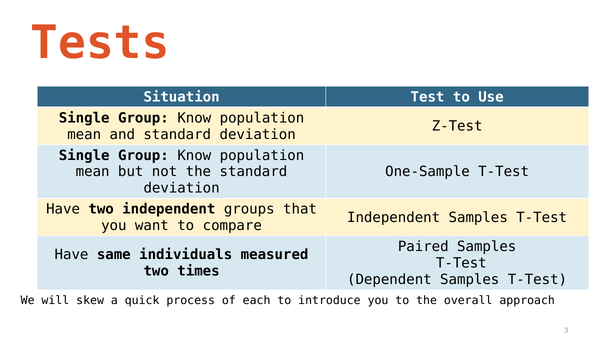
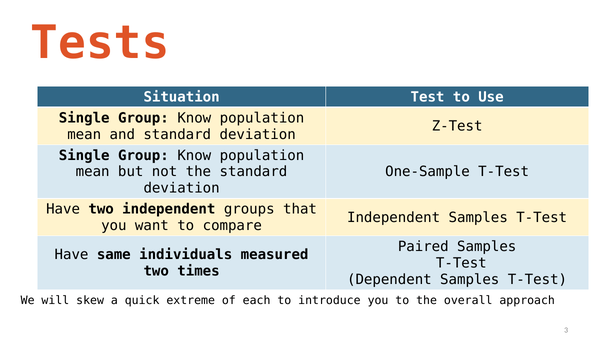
process: process -> extreme (191, 300)
